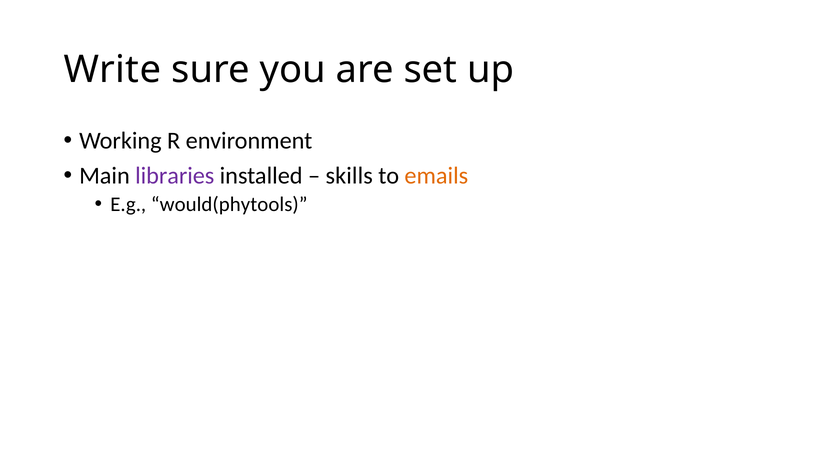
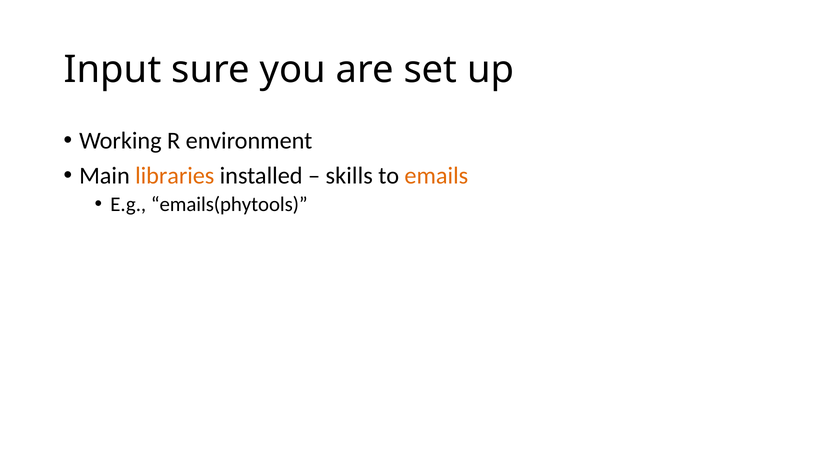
Write: Write -> Input (112, 70)
libraries colour: purple -> orange (175, 176)
would(phytools: would(phytools -> emails(phytools (229, 204)
